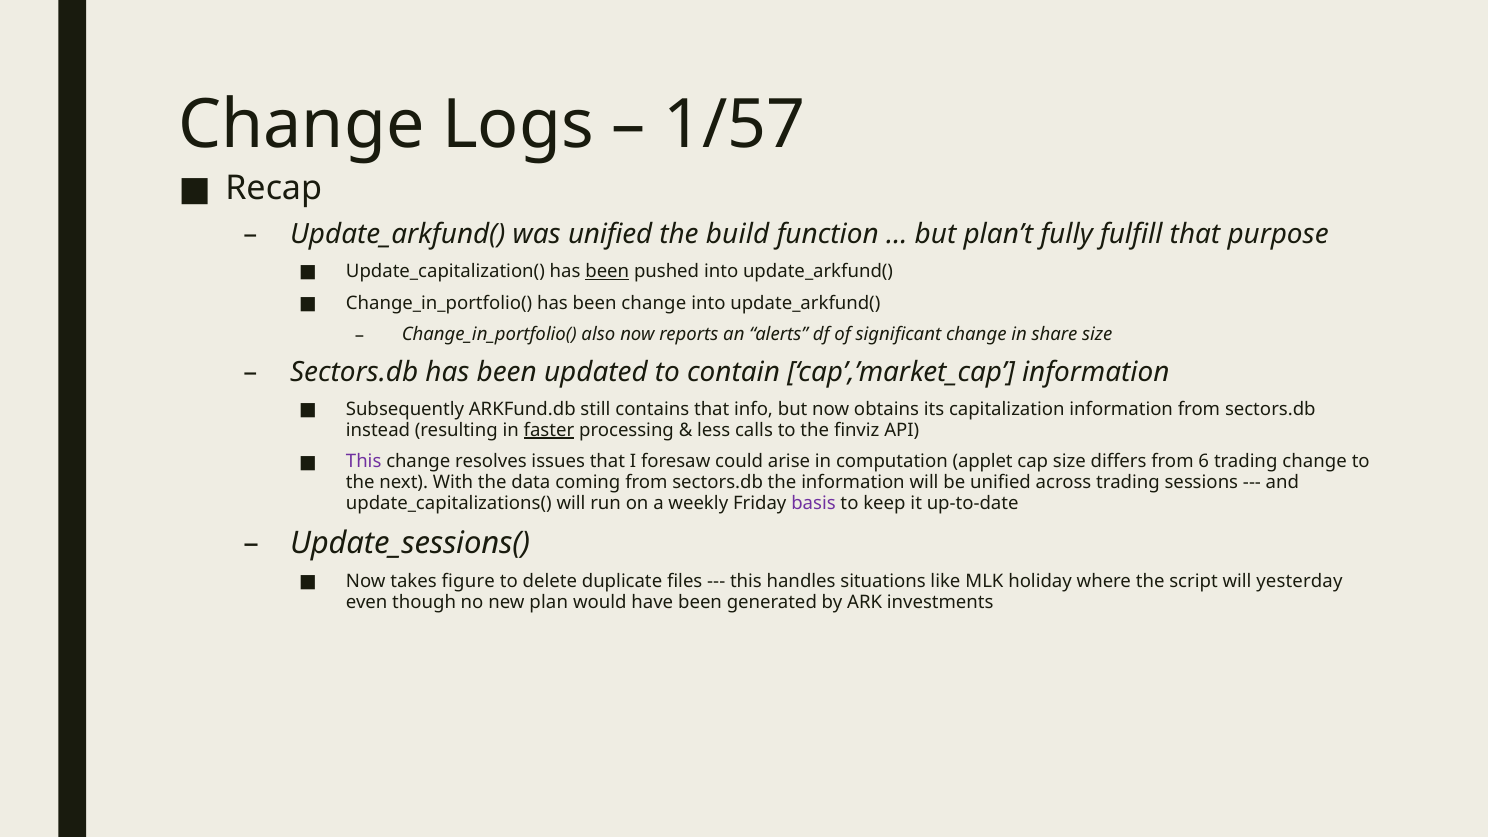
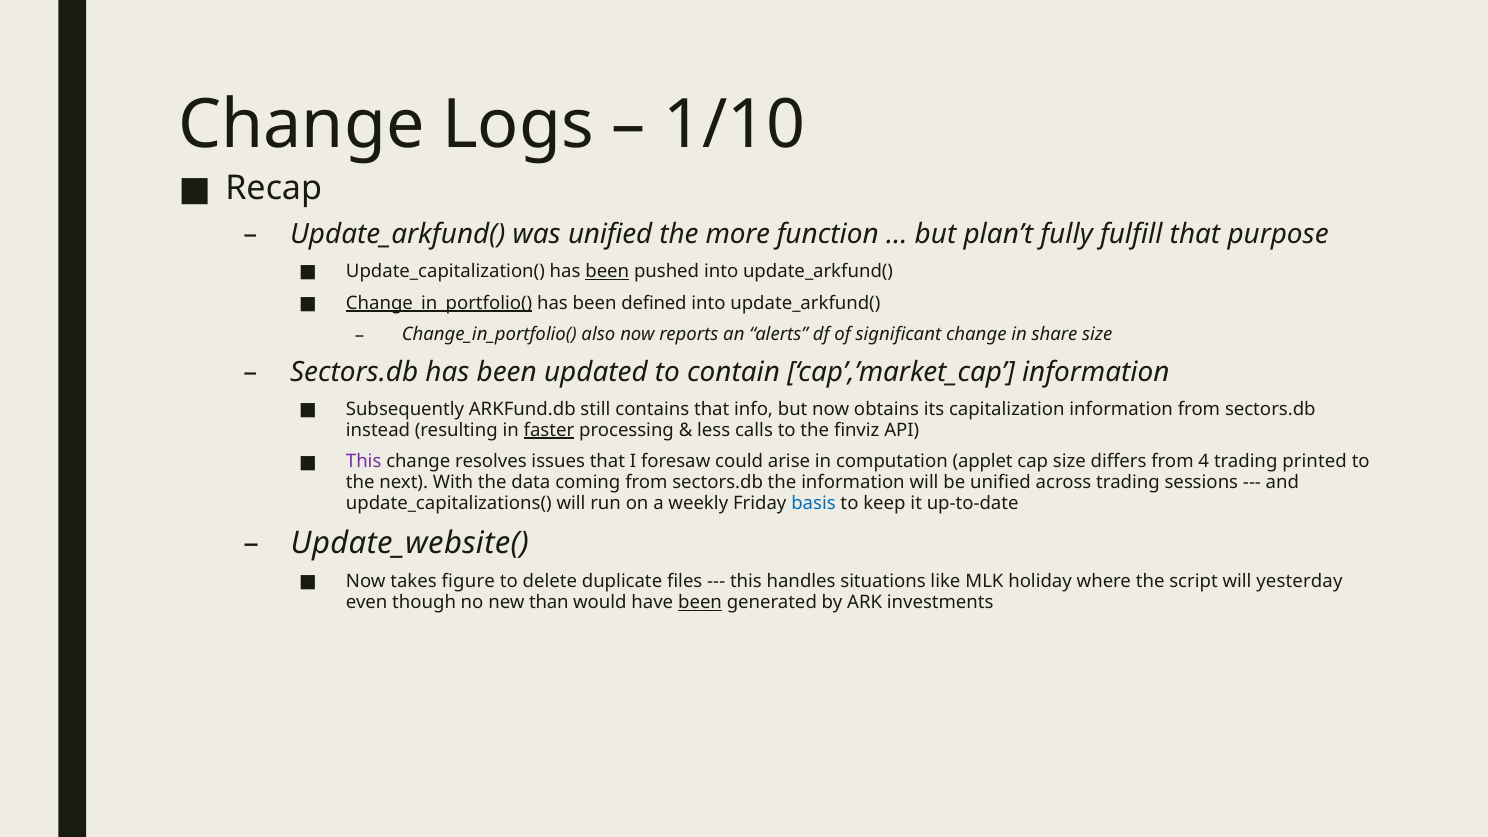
1/57: 1/57 -> 1/10 (735, 125)
build: build -> more (738, 234)
Change_in_portfolio( underline: none -> present (439, 303)
been change: change -> defined (654, 303)
6: 6 -> 4 (1204, 462)
trading change: change -> printed (1315, 462)
basis colour: purple -> blue (814, 504)
Update_sessions(: Update_sessions( -> Update_website( (410, 543)
plan: plan -> than (549, 603)
been underline: none -> present (700, 603)
